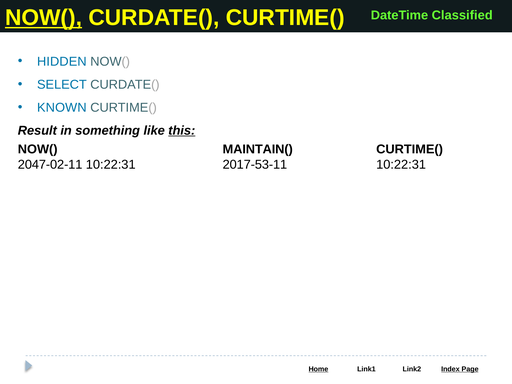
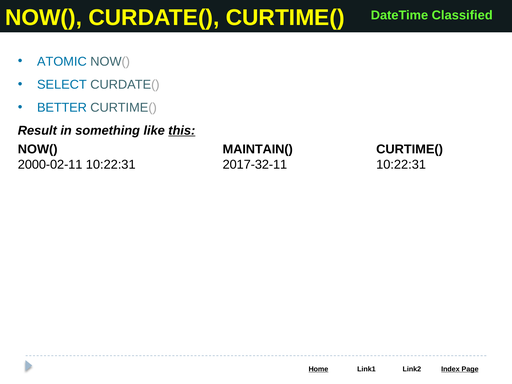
NOW( underline: present -> none (44, 18)
HIDDEN: HIDDEN -> ATOMIC (62, 61)
KNOWN: KNOWN -> BETTER (62, 108)
2047-02-11: 2047-02-11 -> 2000-02-11 (50, 165)
2017-53-11: 2017-53-11 -> 2017-32-11 (255, 165)
